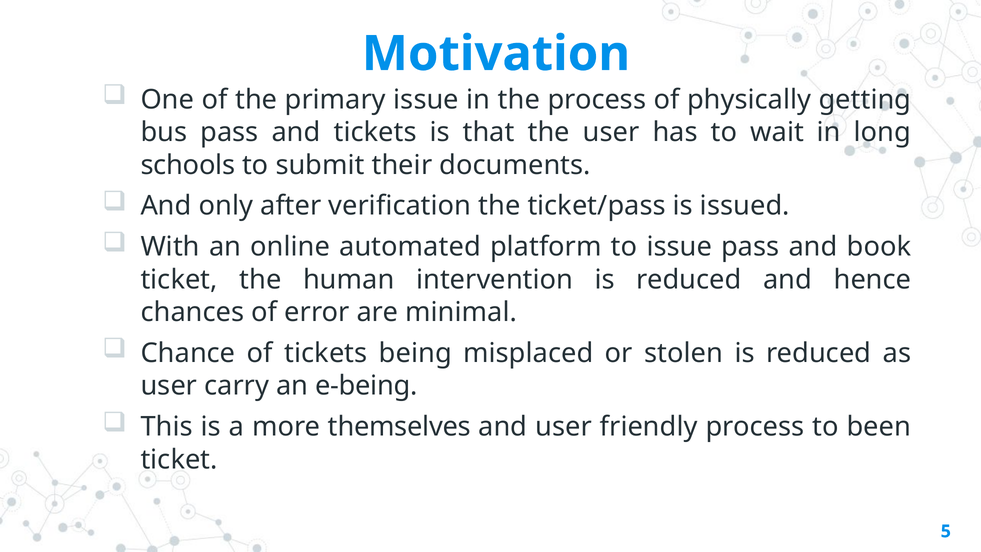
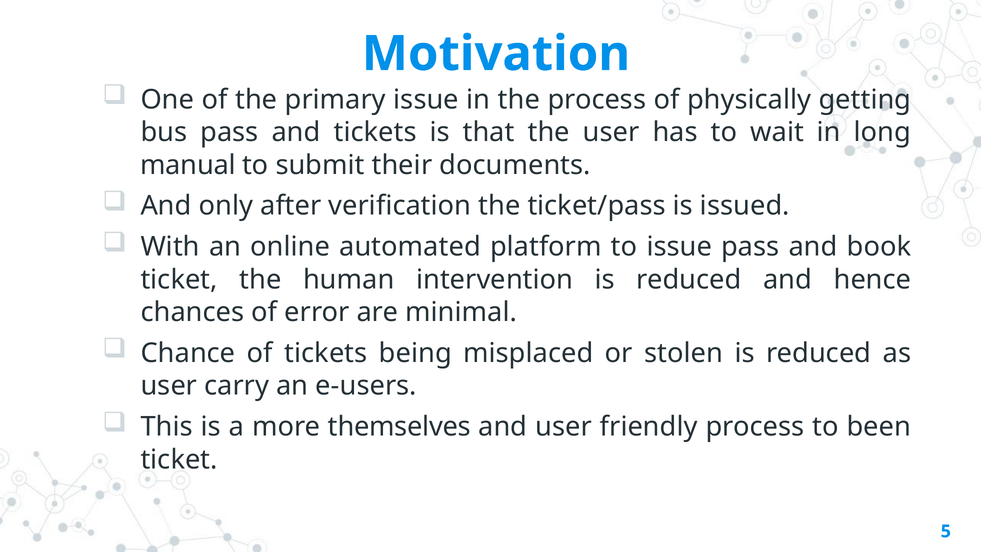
schools: schools -> manual (188, 165)
e-being: e-being -> e-users (366, 386)
